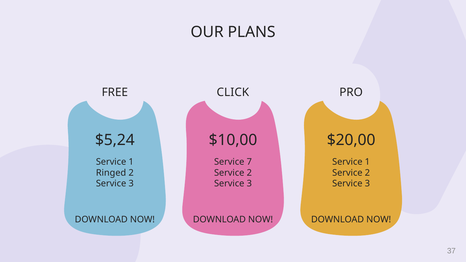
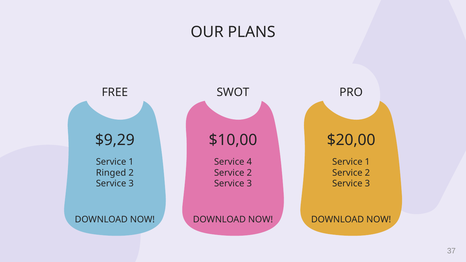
CLICK: CLICK -> SWOT (233, 93)
$5,24: $5,24 -> $9,29 (115, 140)
7: 7 -> 4 (249, 162)
